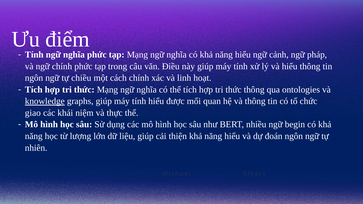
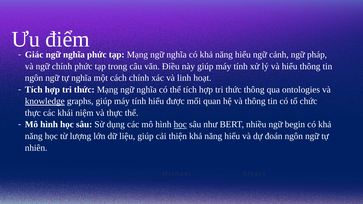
Tính: Tính -> Giác (34, 55)
tự chiều: chiều -> nghĩa (81, 78)
giao: giao -> thực (33, 113)
học underline: none -> present (180, 125)
